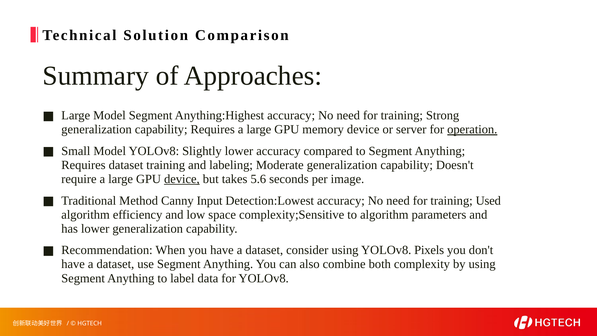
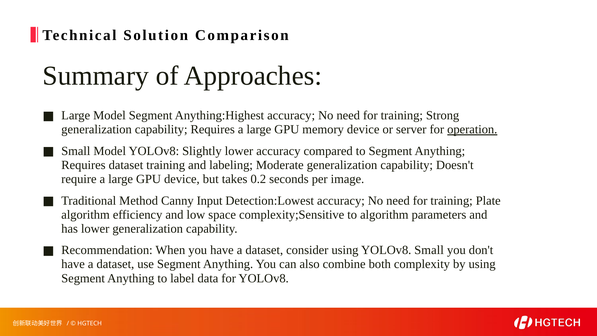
device underline: present -> none (182, 179)
5.6: 5.6 -> 0.2 (258, 179)
Used: Used -> Plate (488, 200)
YOLOv8 Pixels: Pixels -> Small (429, 250)
